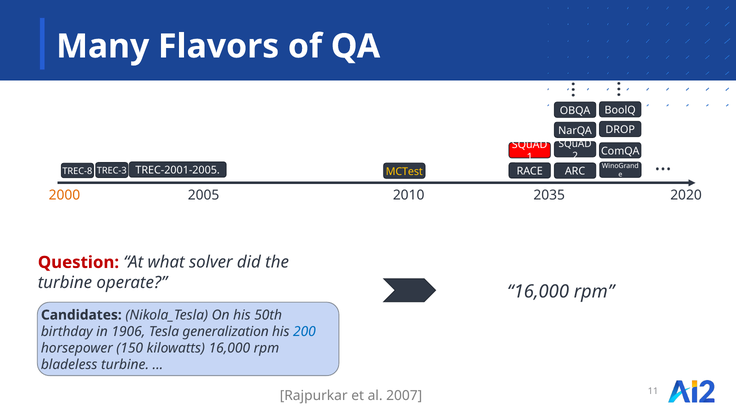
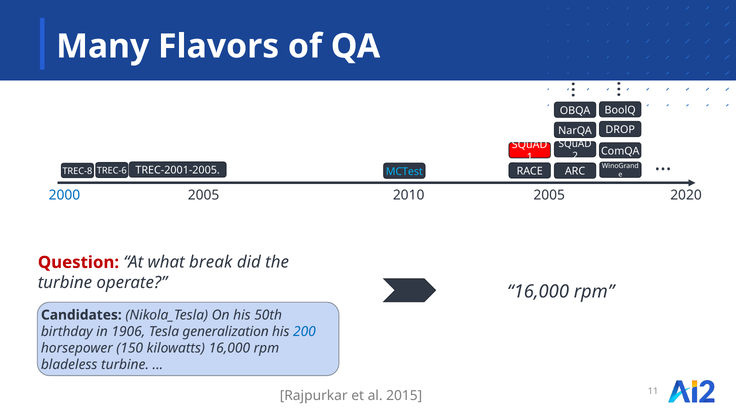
TREC-3: TREC-3 -> TREC-6 (112, 171)
MCTest colour: yellow -> light blue (404, 171)
2000 colour: orange -> blue (65, 195)
2010 2035: 2035 -> 2005 (549, 195)
solver: solver -> break (211, 262)
2007: 2007 -> 2015 (404, 396)
